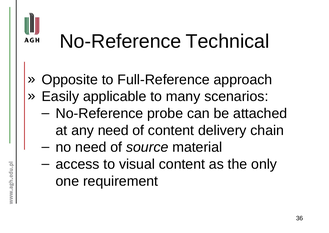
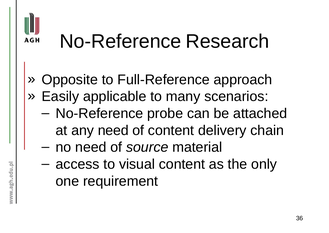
Technical: Technical -> Research (228, 41)
